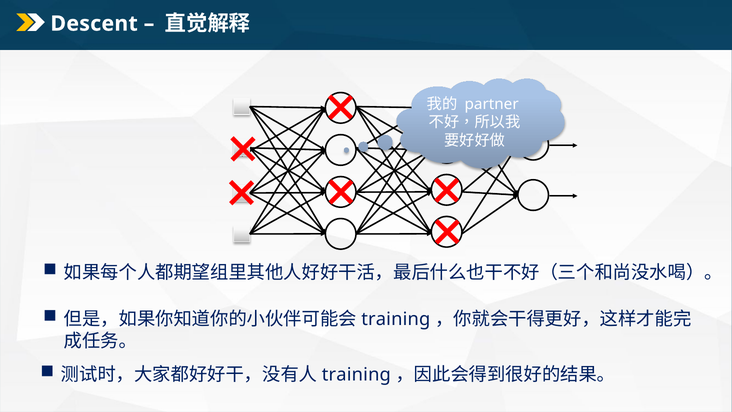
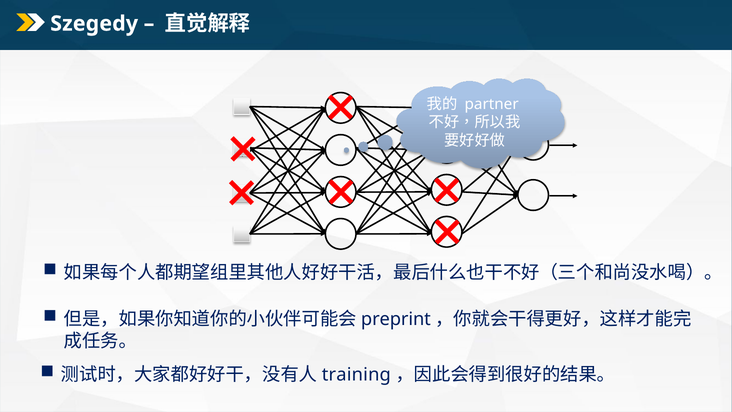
Descent: Descent -> Szegedy (94, 24)
training: training -> preprint (396, 319)
